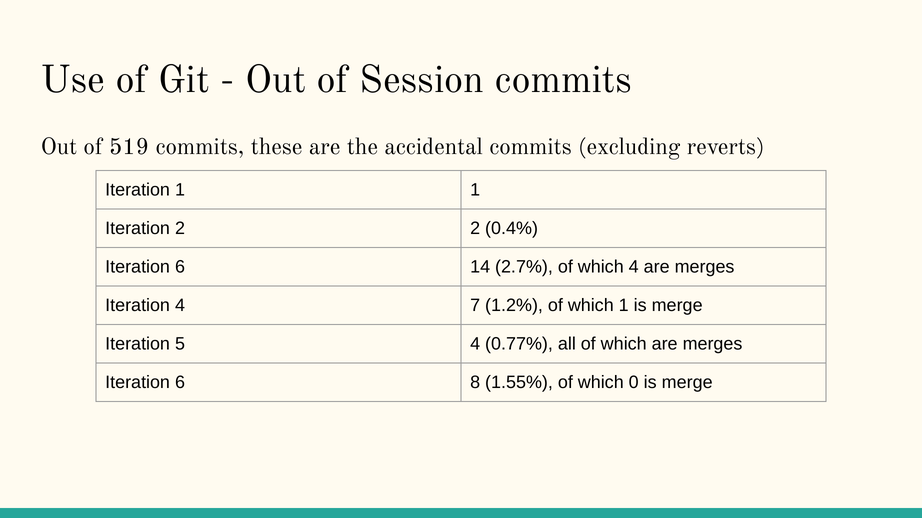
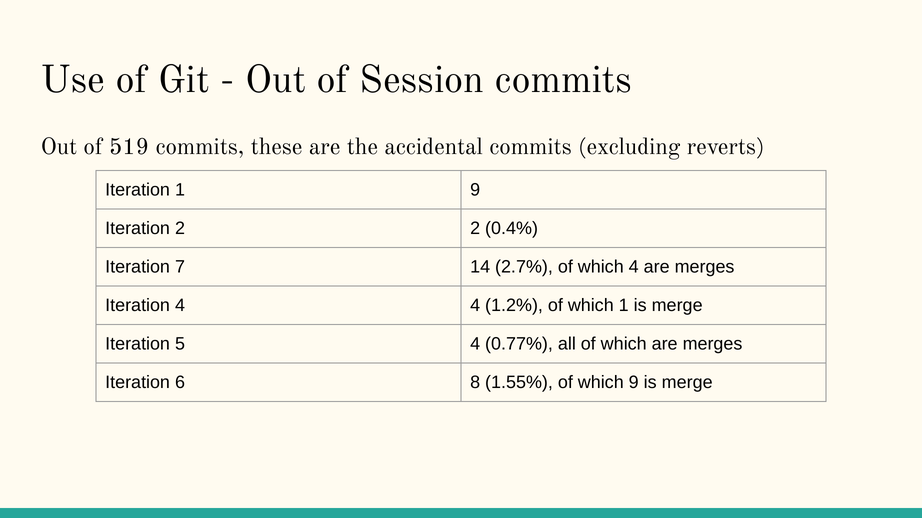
1 1: 1 -> 9 (475, 190)
6: 6 -> 7 (180, 267)
4 7: 7 -> 4 (475, 306)
which 0: 0 -> 9 (634, 383)
